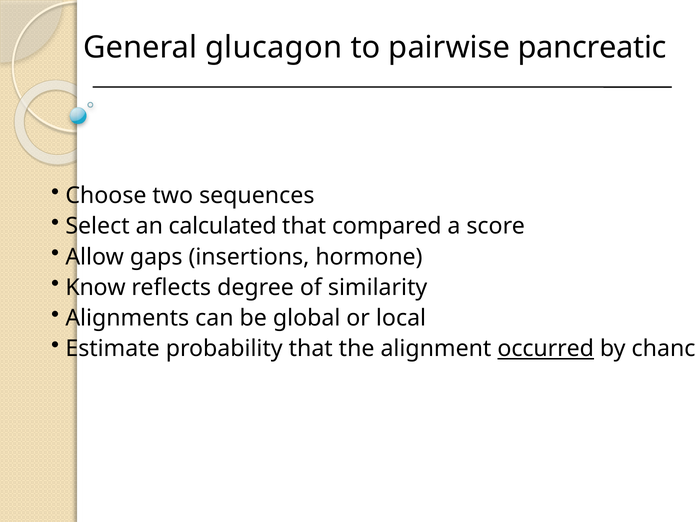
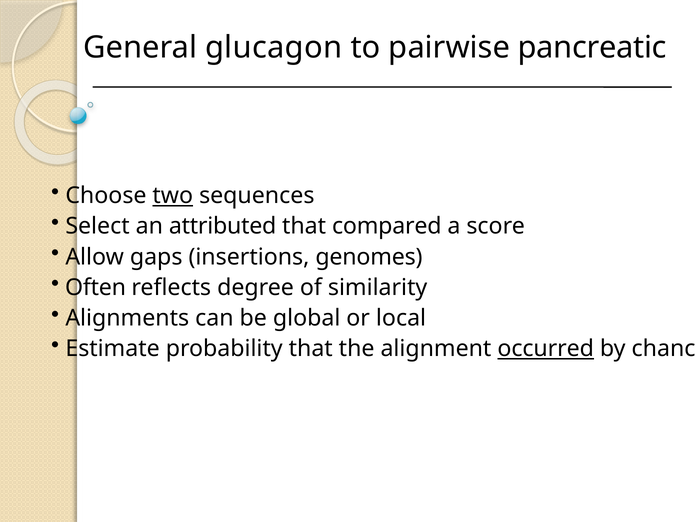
two underline: none -> present (173, 195)
calculated: calculated -> attributed (223, 226)
hormone: hormone -> genomes (369, 257)
Know: Know -> Often (96, 287)
